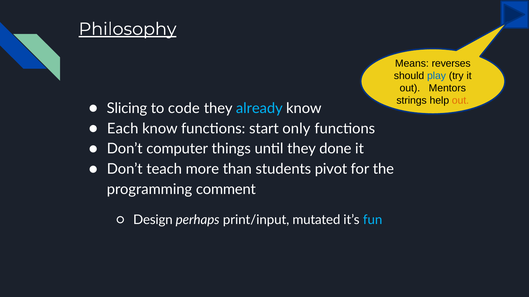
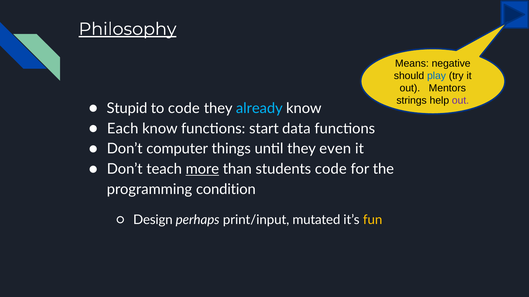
reverses: reverses -> negative (451, 64)
out colour: orange -> purple (460, 101)
Slicing: Slicing -> Stupid (127, 108)
only: only -> data (296, 129)
done: done -> even (335, 149)
more underline: none -> present (202, 169)
students pivot: pivot -> code (331, 169)
comment: comment -> condition (226, 190)
fun colour: light blue -> yellow (373, 220)
